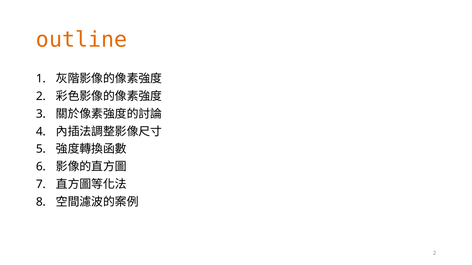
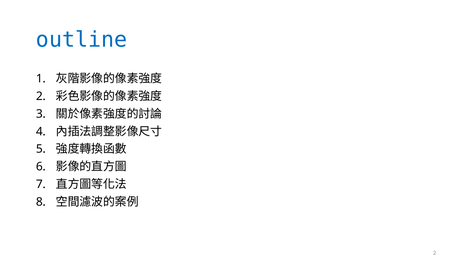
outline colour: orange -> blue (82, 40)
